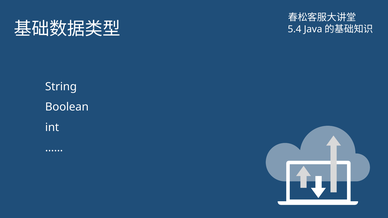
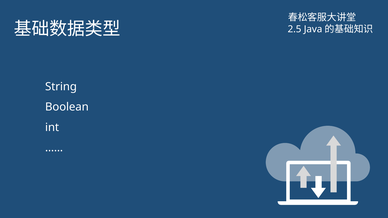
5.4: 5.4 -> 2.5 (294, 29)
